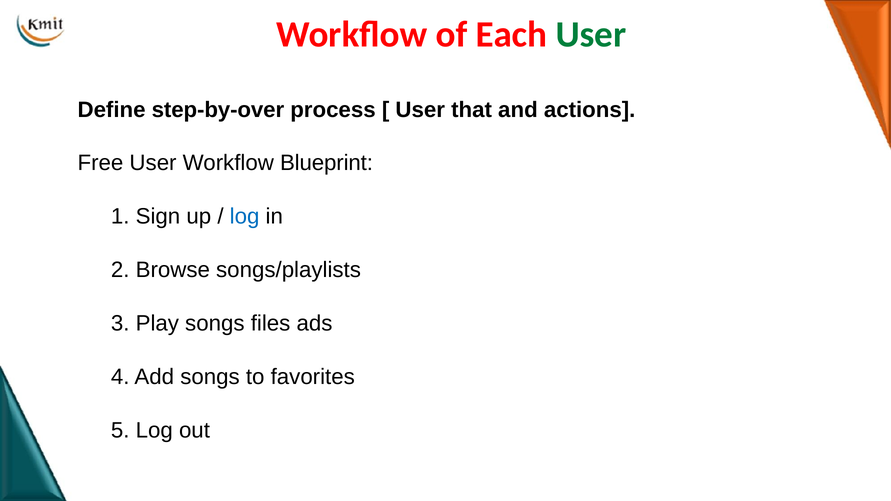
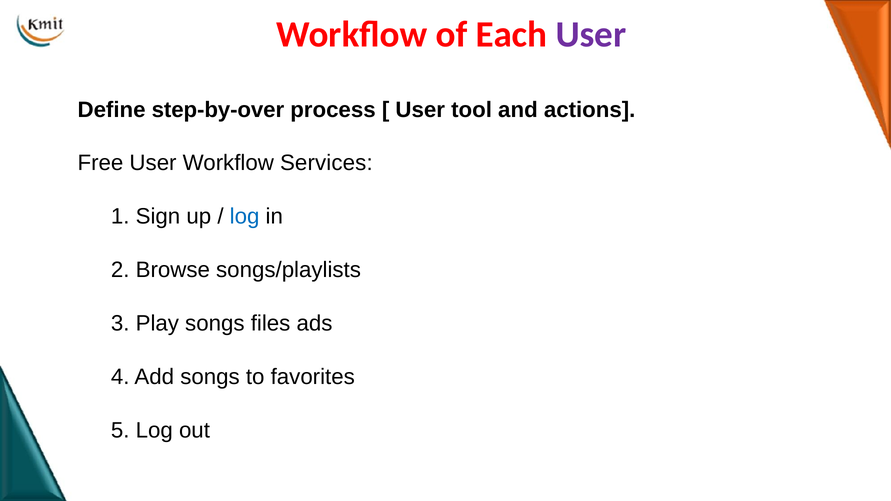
User colour: green -> purple (591, 35)
that: that -> tool (472, 110)
Blueprint: Blueprint -> Services (326, 163)
